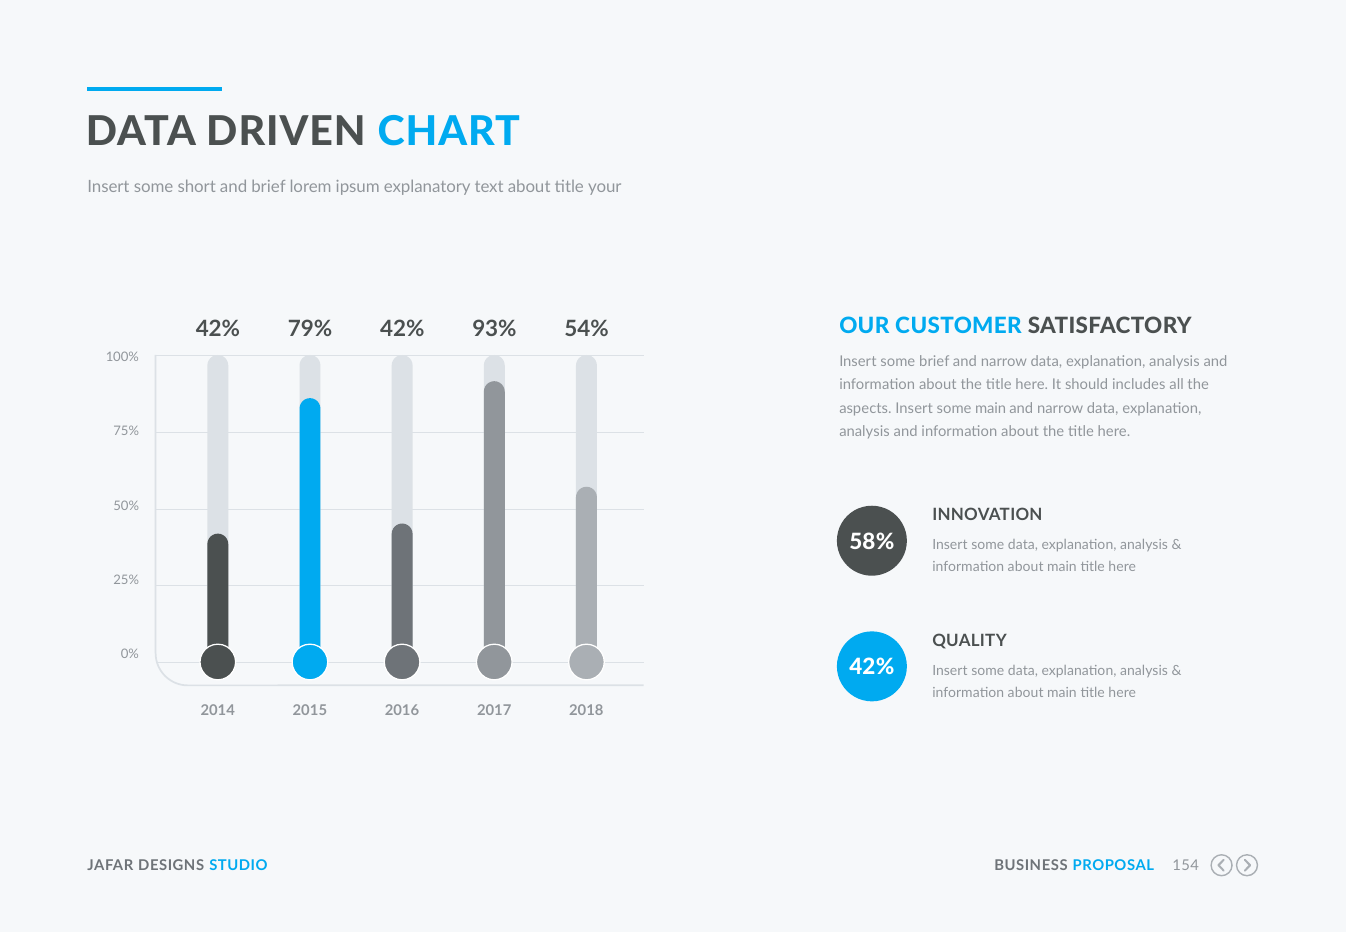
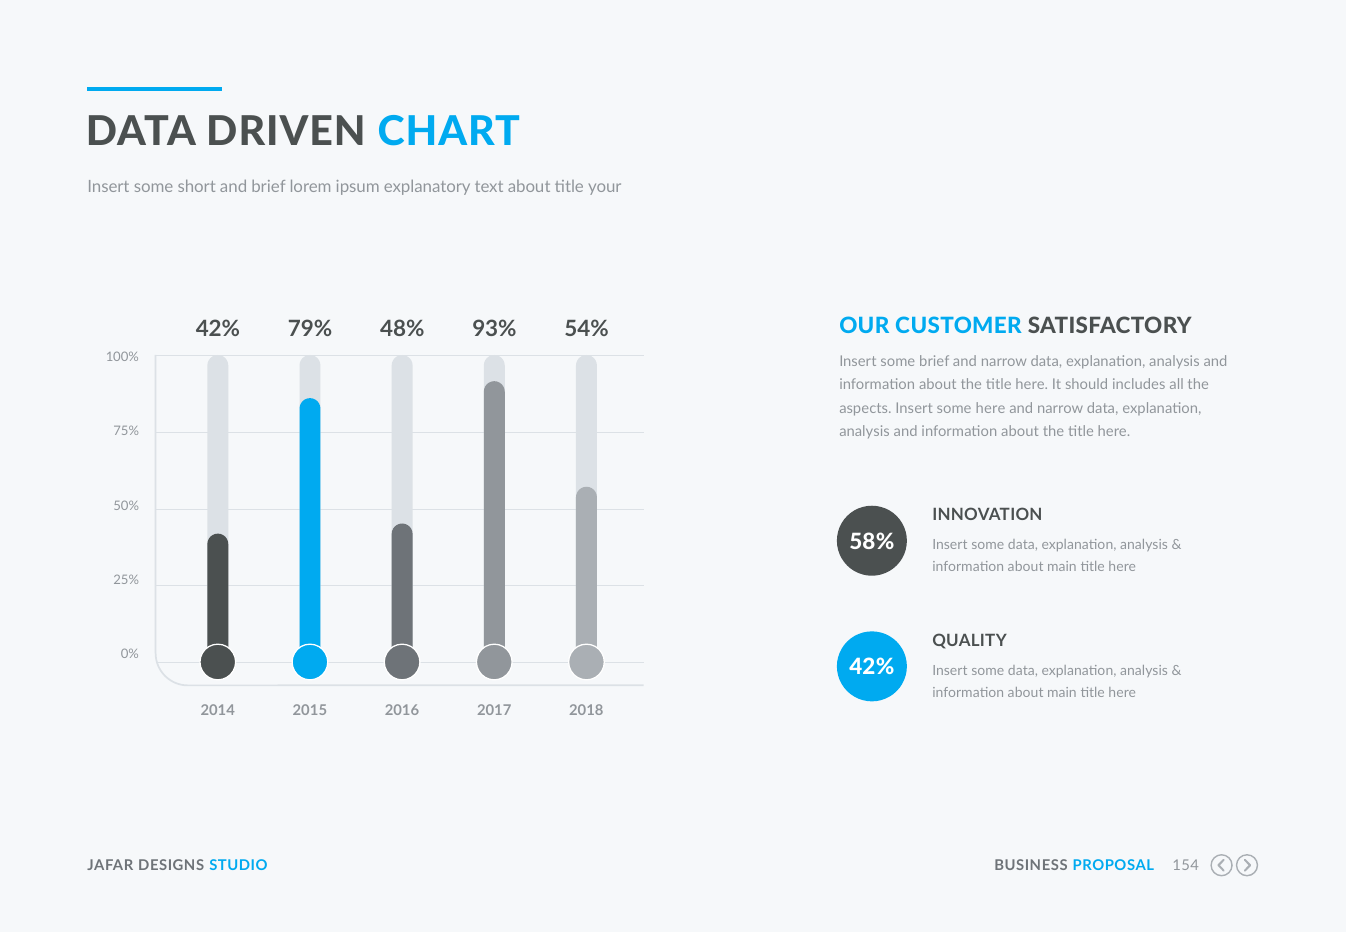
79% 42%: 42% -> 48% (402, 329)
some main: main -> here (991, 408)
